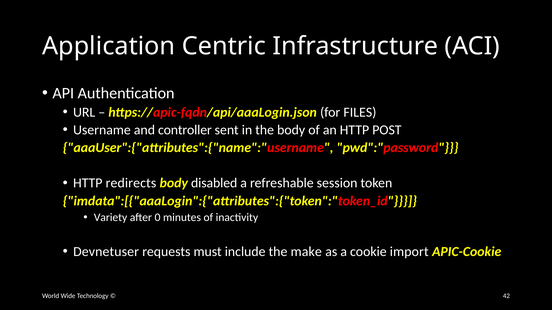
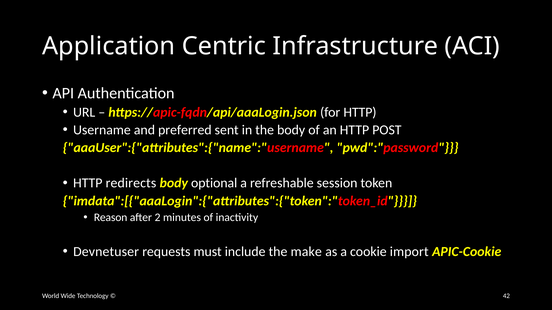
for FILES: FILES -> HTTP (360, 112)
controller: controller -> preferred (185, 130)
disabled: disabled -> optional (214, 183)
Variety: Variety -> Reason (111, 218)
0: 0 -> 2 (158, 218)
